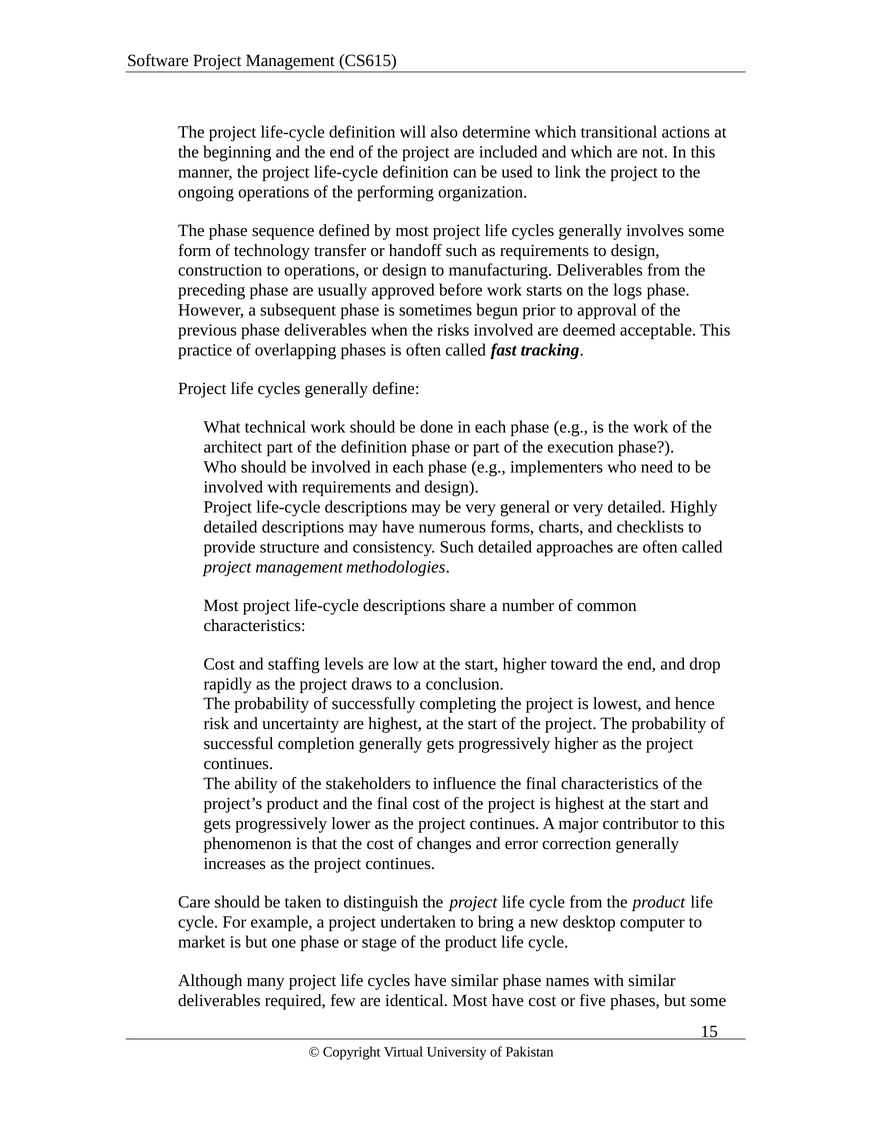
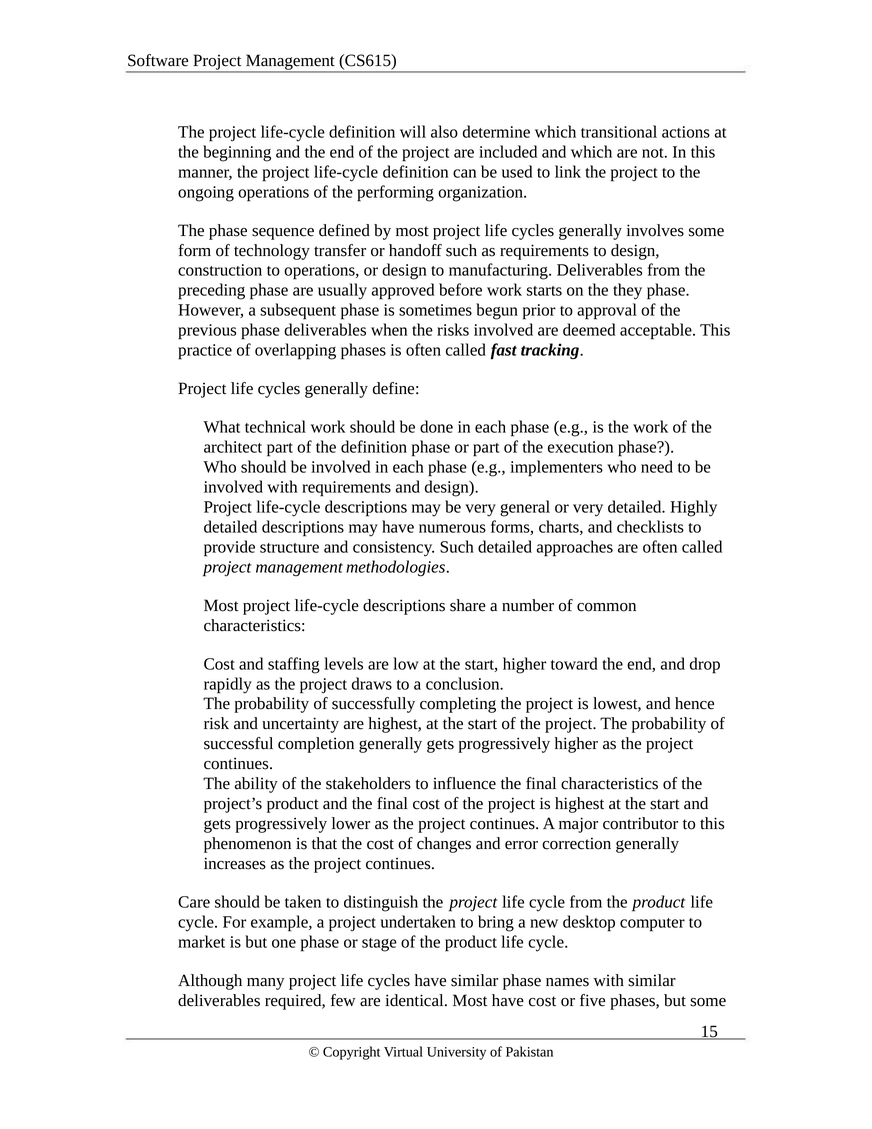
logs: logs -> they (628, 290)
